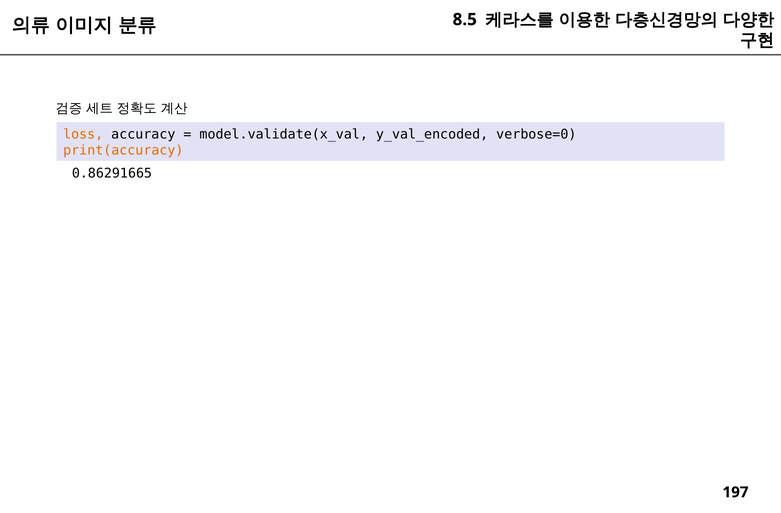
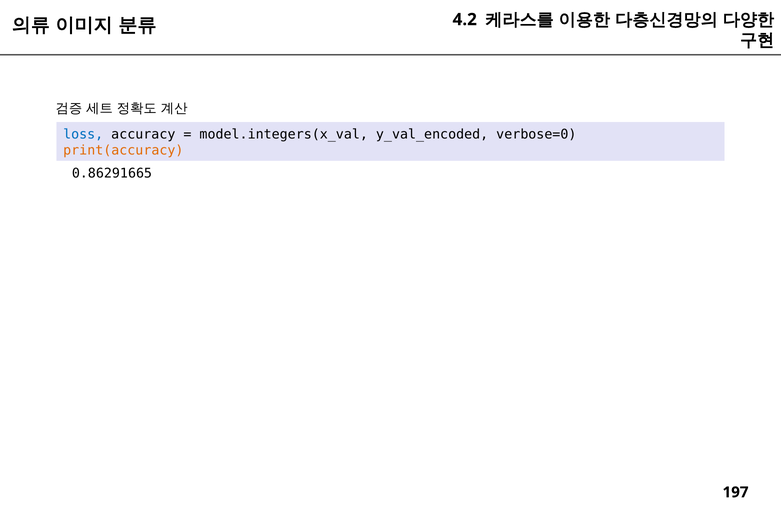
8.5: 8.5 -> 4.2 (465, 20)
loss colour: orange -> blue (83, 134)
model.validate(x_val: model.validate(x_val -> model.integers(x_val (284, 134)
